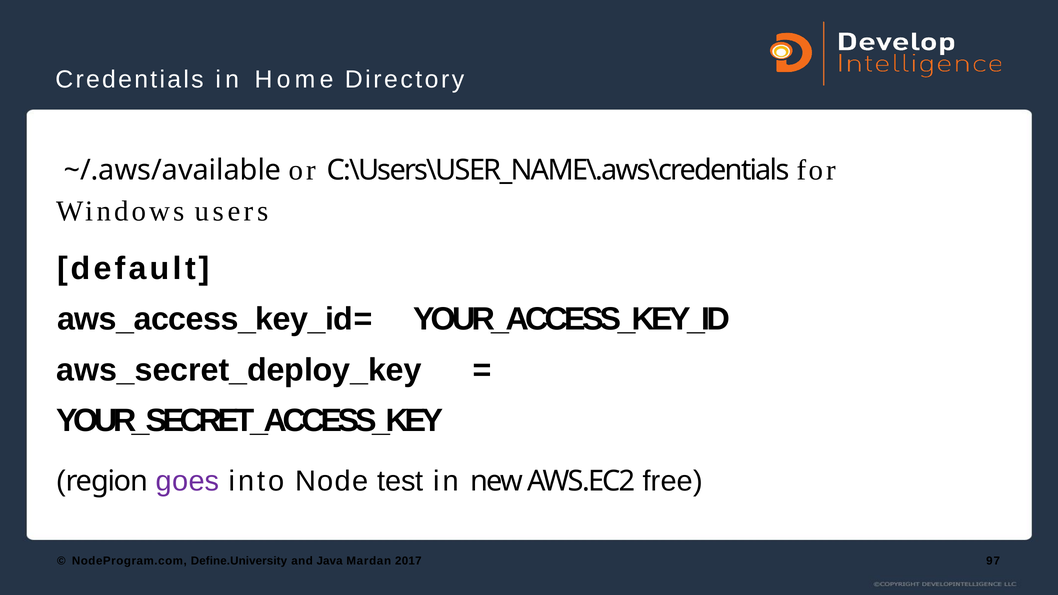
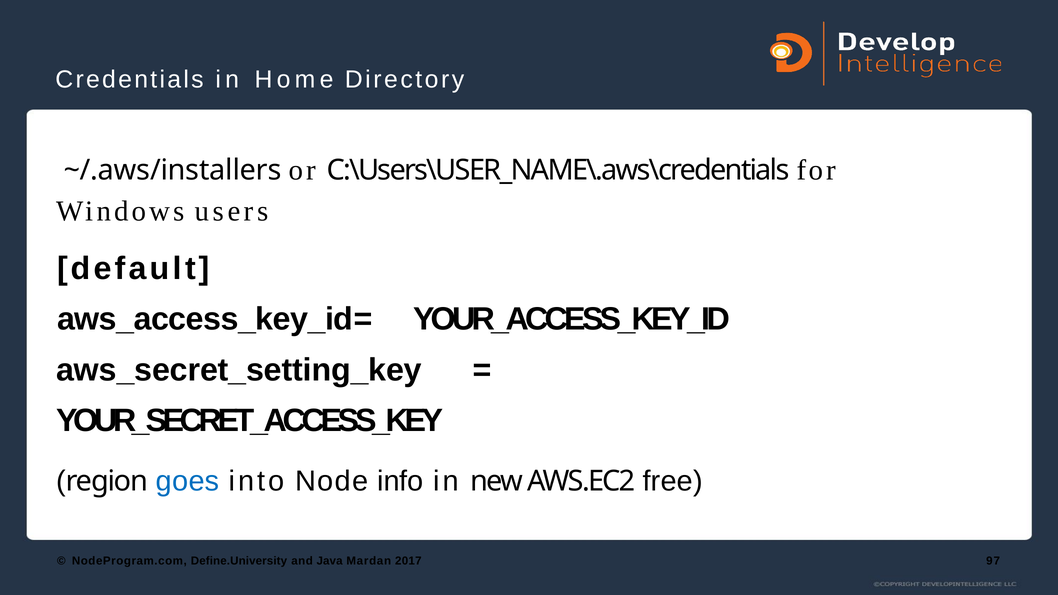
~/.aws/available: ~/.aws/available -> ~/.aws/installers (173, 170)
aws_secret_deploy_key: aws_secret_deploy_key -> aws_secret_setting_key (239, 370)
goes colour: purple -> blue (188, 481)
test: test -> info (400, 481)
